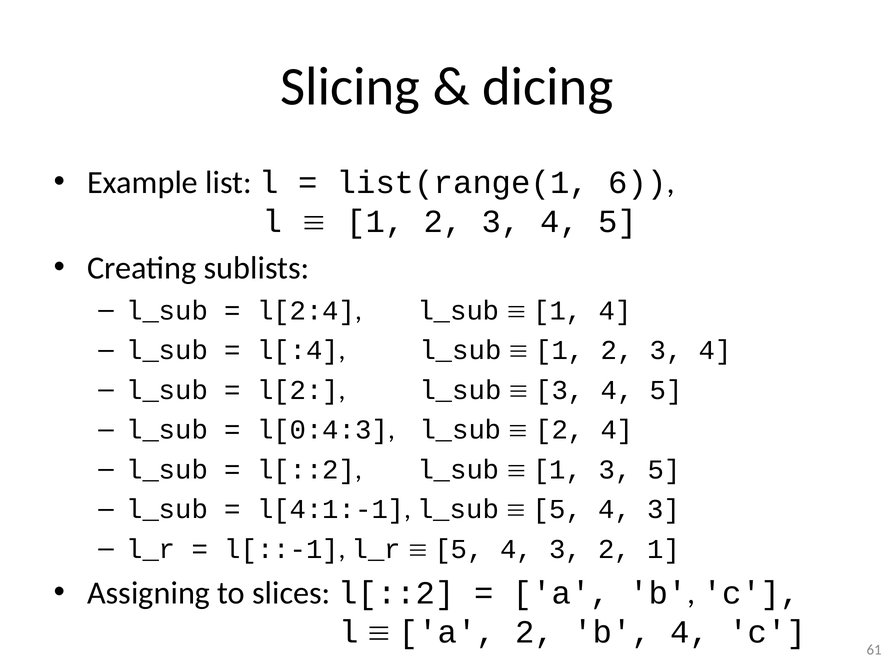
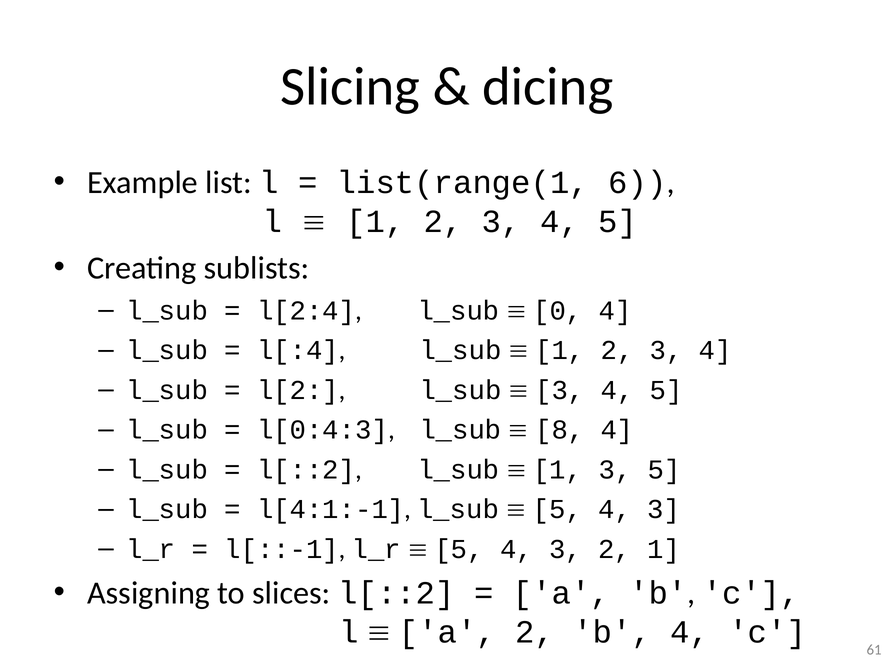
1: 1 -> 0 (558, 310)
2: 2 -> 8 (560, 430)
